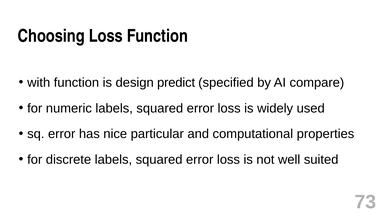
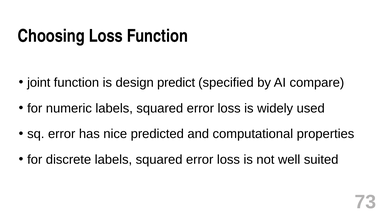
with: with -> joint (39, 83)
particular: particular -> predicted (157, 134)
